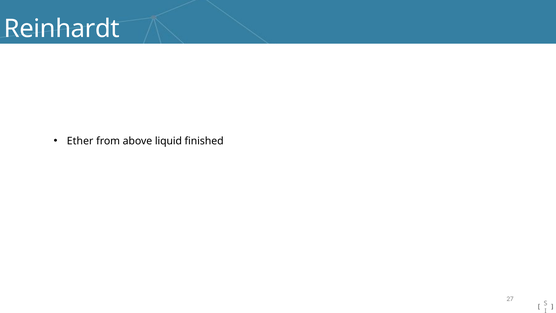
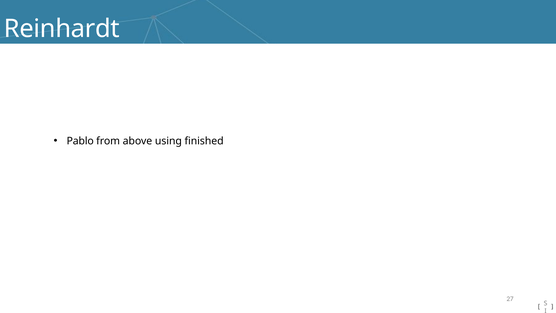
Ether: Ether -> Pablo (80, 141)
liquid: liquid -> using (168, 141)
